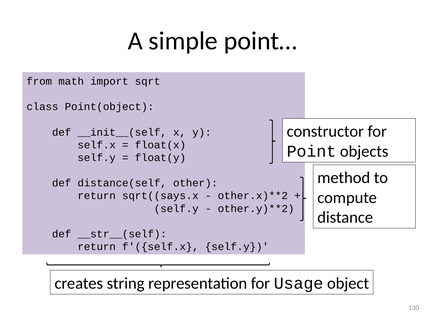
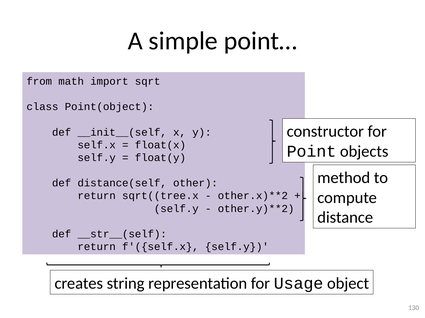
sqrt((says.x: sqrt((says.x -> sqrt((tree.x (160, 196)
